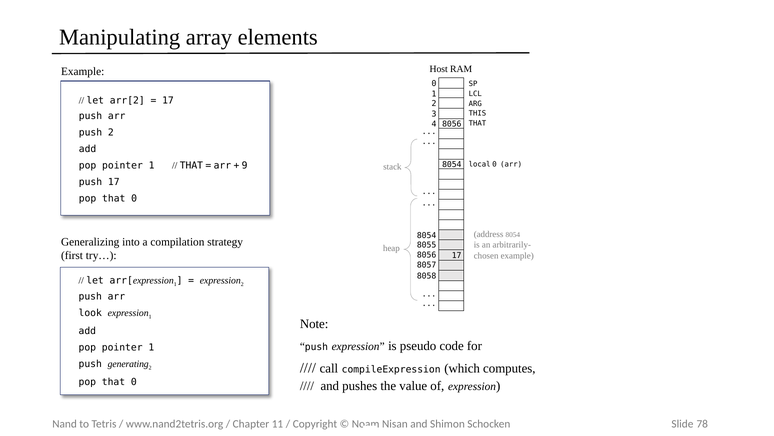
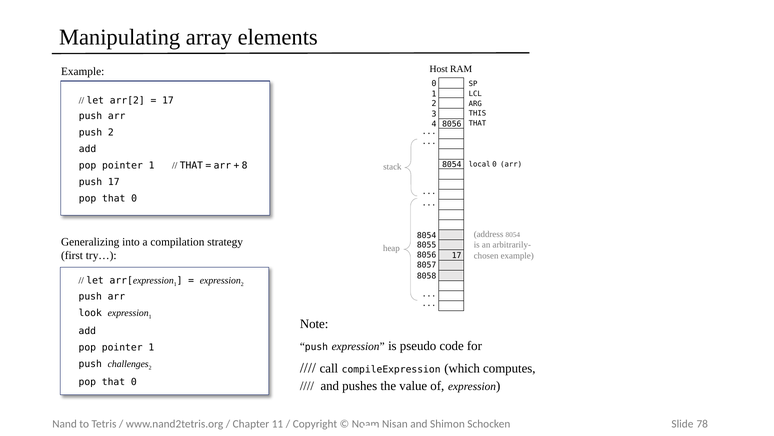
9: 9 -> 8 (245, 165)
generating: generating -> challenges (128, 363)
